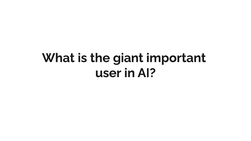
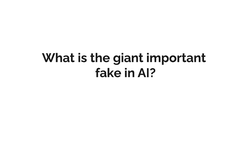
user: user -> fake (108, 73)
